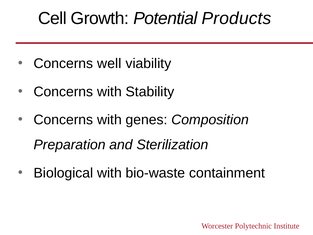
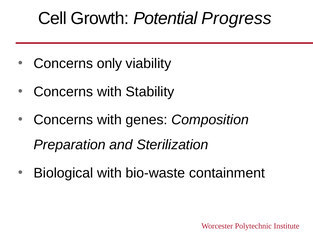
Products: Products -> Progress (237, 18)
well: well -> only (109, 64)
